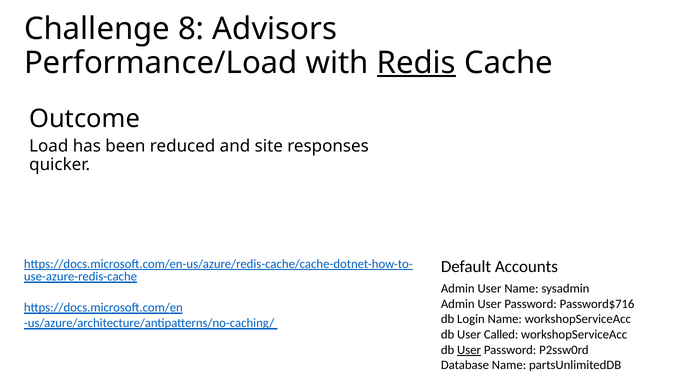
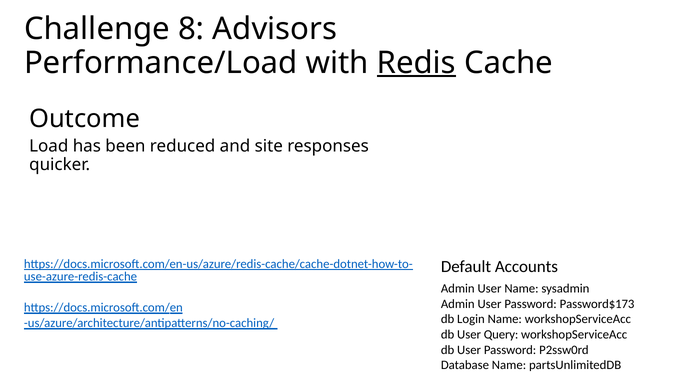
Password$716: Password$716 -> Password$173 (597, 304)
Called: Called -> Query (501, 334)
User underline: present -> none (469, 349)
